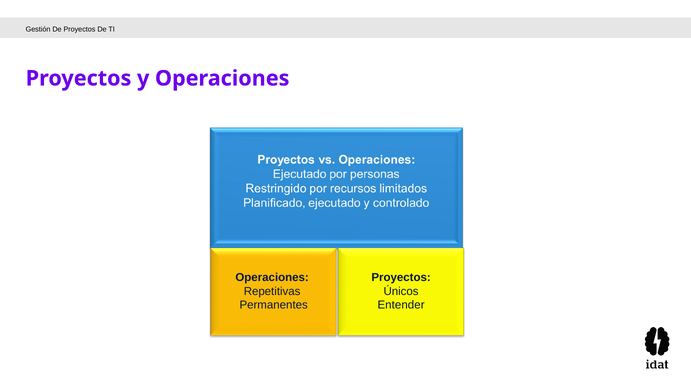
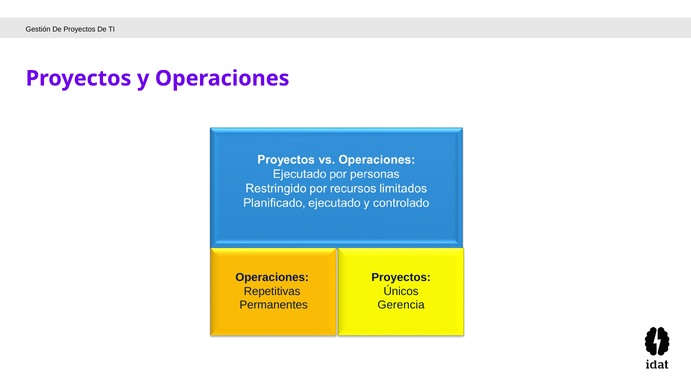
Entender: Entender -> Gerencia (401, 305)
